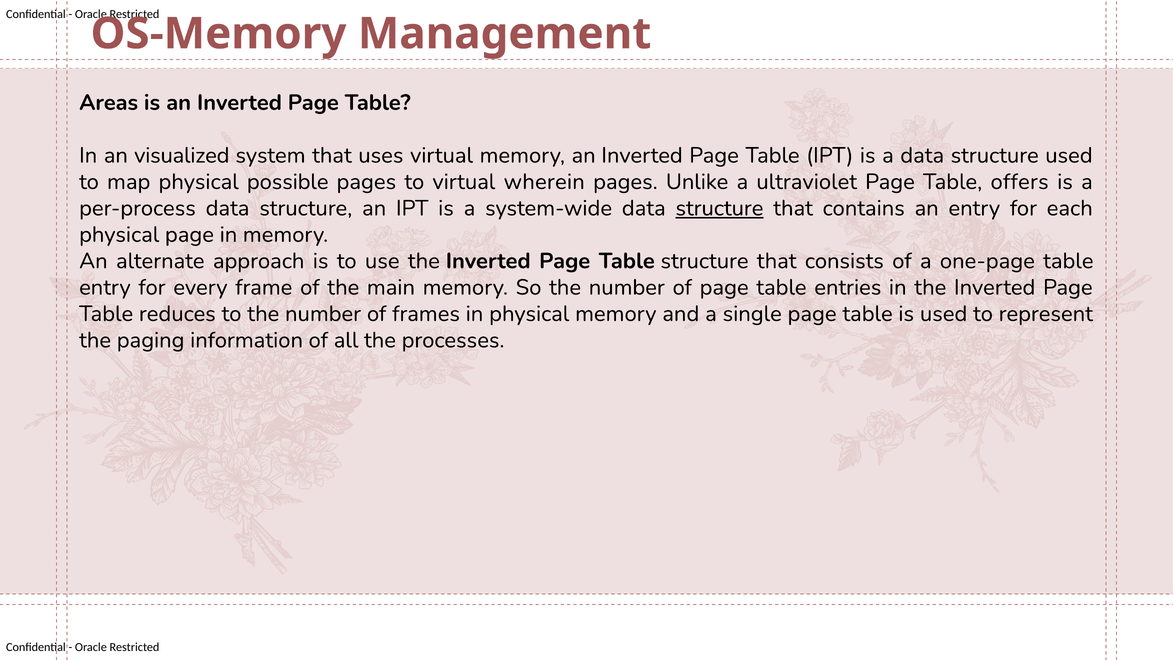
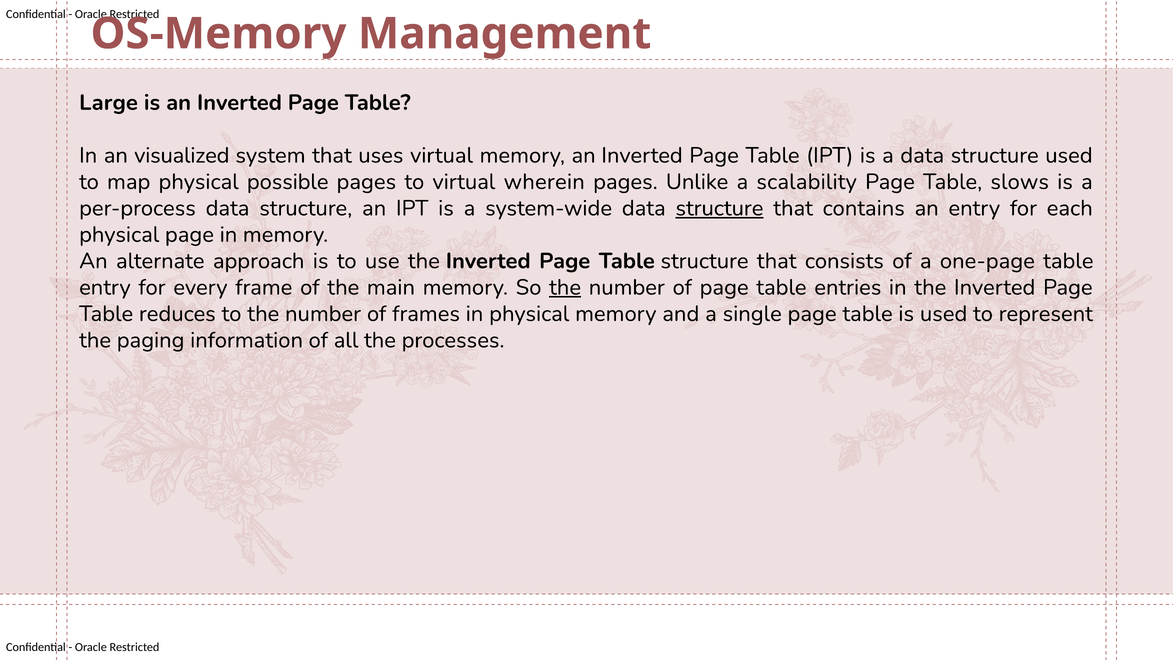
Areas: Areas -> Large (108, 103)
ultraviolet: ultraviolet -> scalability (807, 182)
offers: offers -> slows (1020, 182)
the underline: none -> present (565, 287)
